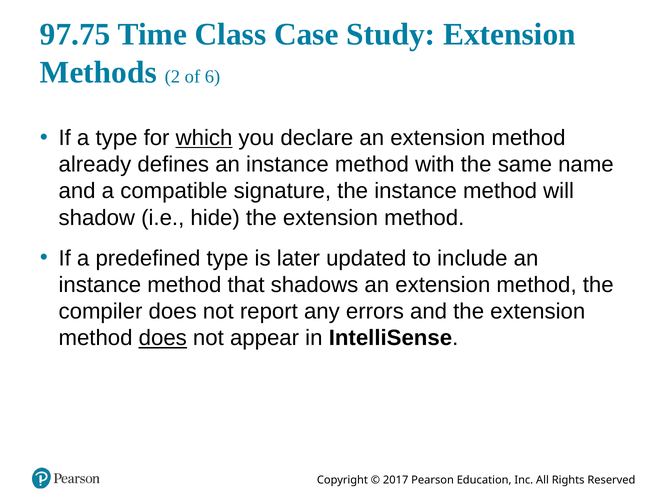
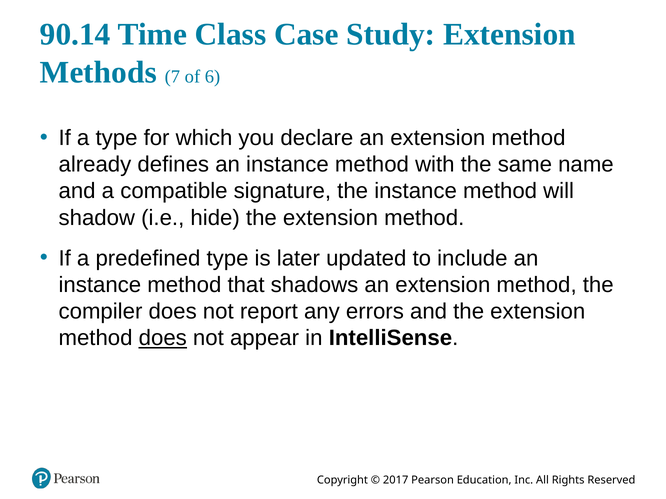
97.75: 97.75 -> 90.14 (75, 35)
2: 2 -> 7 (172, 77)
which underline: present -> none (204, 138)
